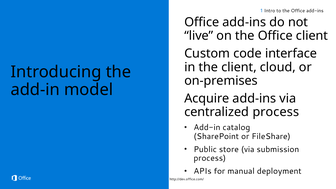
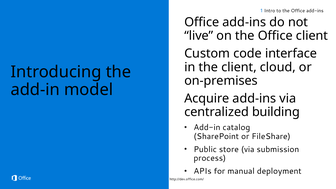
centralized process: process -> building (276, 112)
